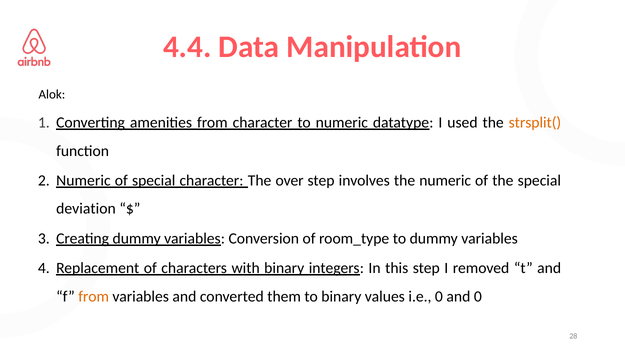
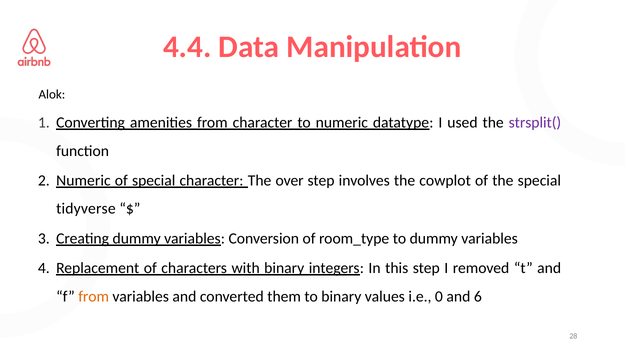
strsplit( colour: orange -> purple (535, 123)
the numeric: numeric -> cowplot (445, 180)
deviation: deviation -> tidyverse (86, 208)
and 0: 0 -> 6 (478, 296)
